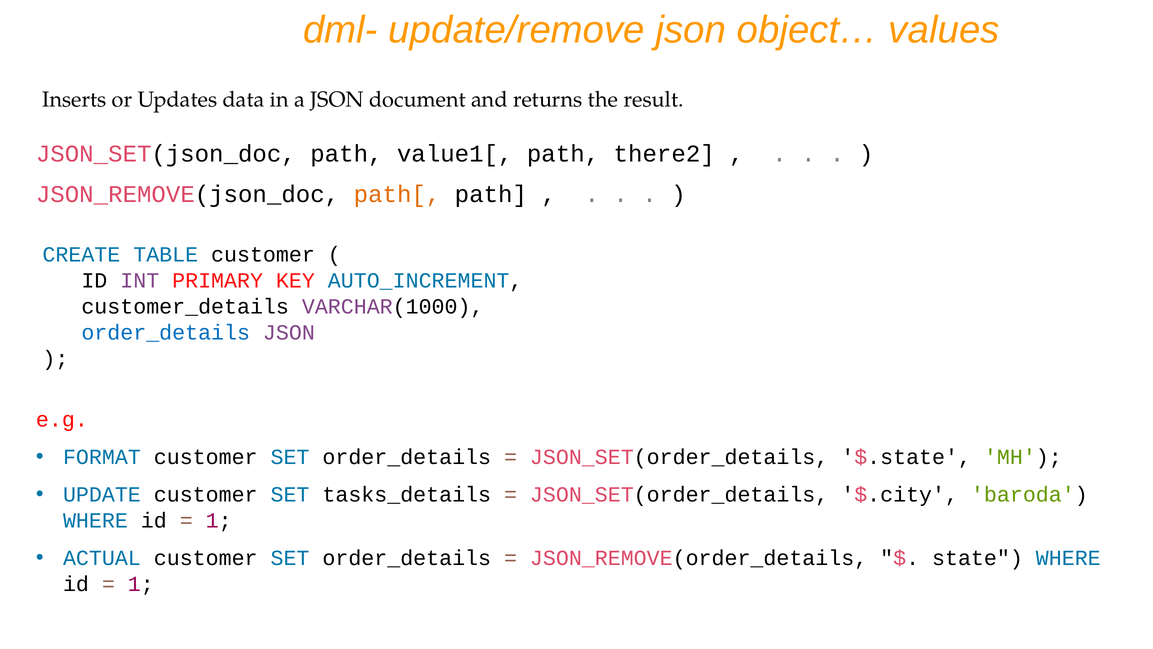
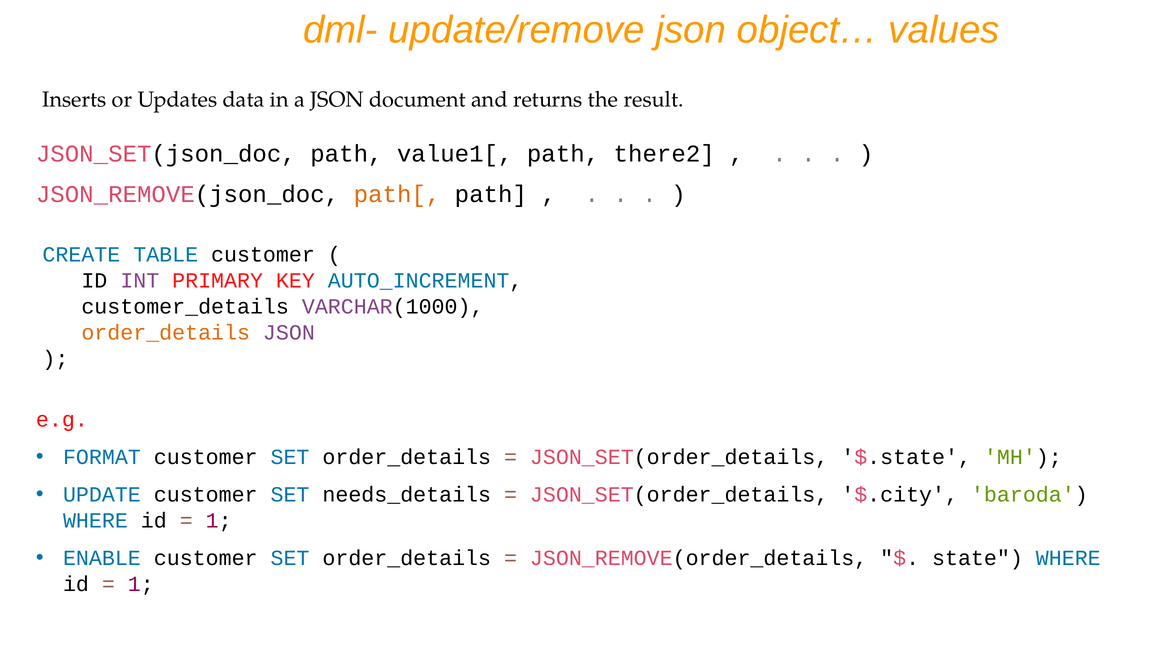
order_details colour: blue -> orange (166, 332)
tasks_details: tasks_details -> needs_details (407, 494)
ACTUAL: ACTUAL -> ENABLE (102, 558)
